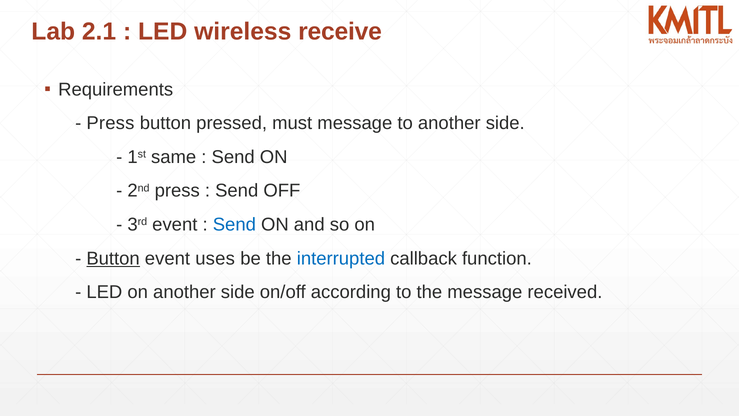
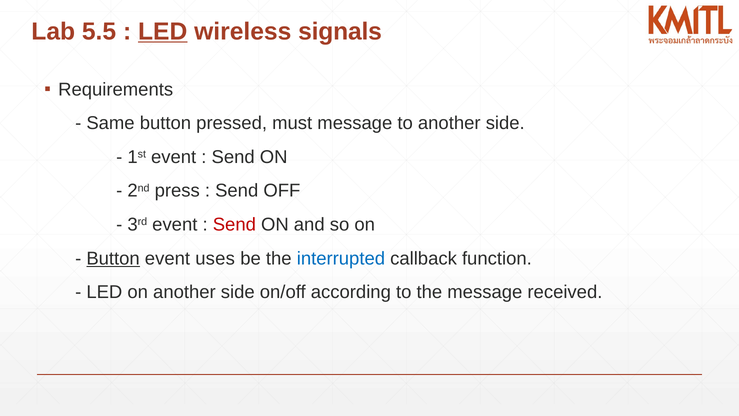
2.1: 2.1 -> 5.5 (99, 31)
LED underline: none -> present (163, 31)
receive: receive -> signals (340, 31)
Press: Press -> Same (111, 123)
1st same: same -> event (174, 157)
Send colour: blue -> red (234, 225)
